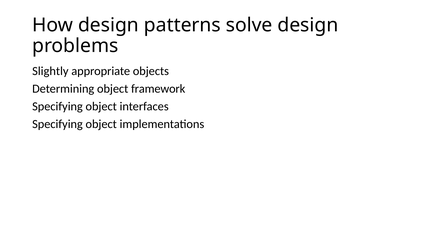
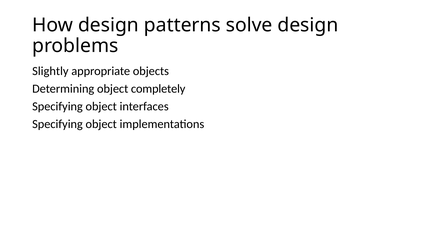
framework: framework -> completely (158, 89)
